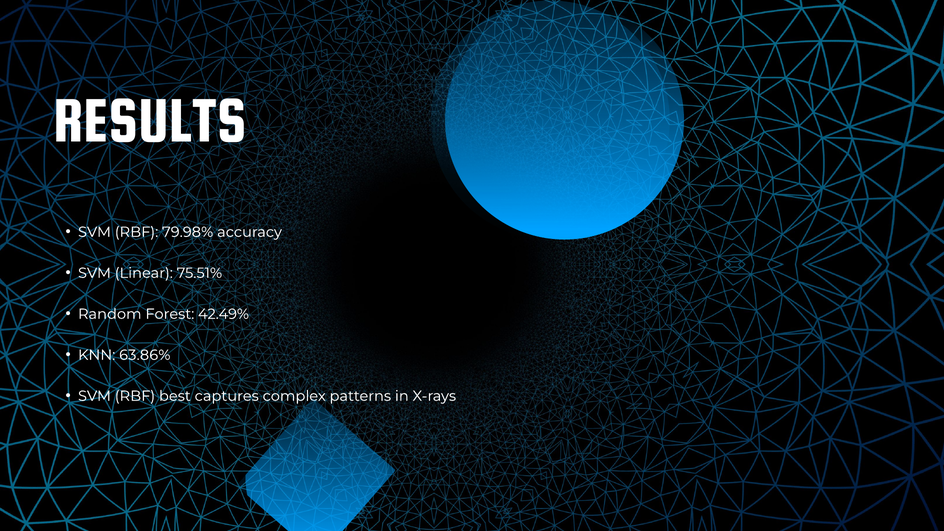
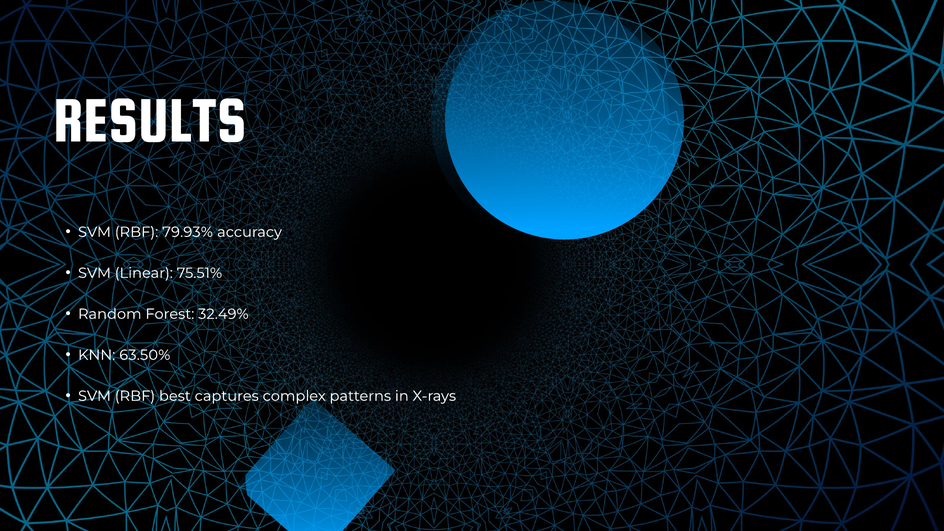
79.98%: 79.98% -> 79.93% (188, 232)
42.49%: 42.49% -> 32.49% (223, 314)
63.86%: 63.86% -> 63.50% (145, 355)
